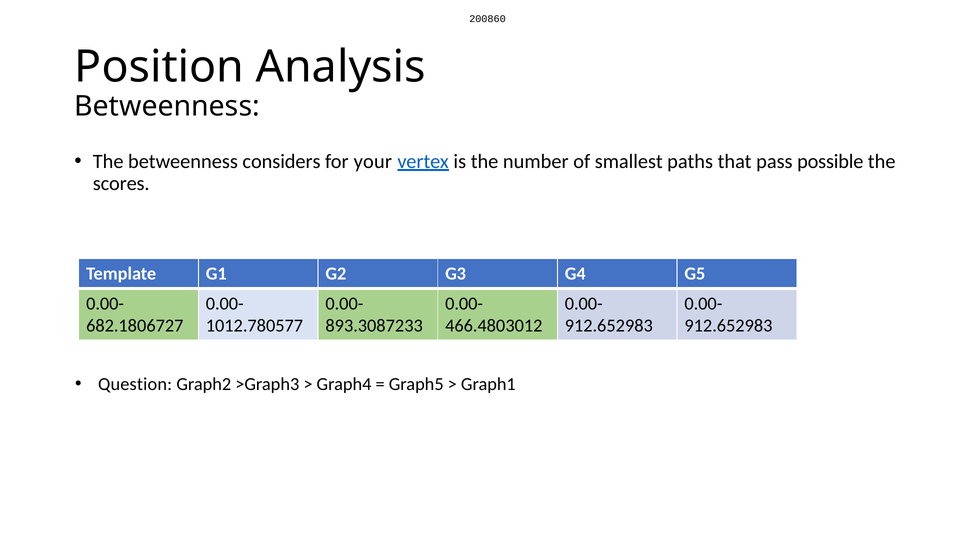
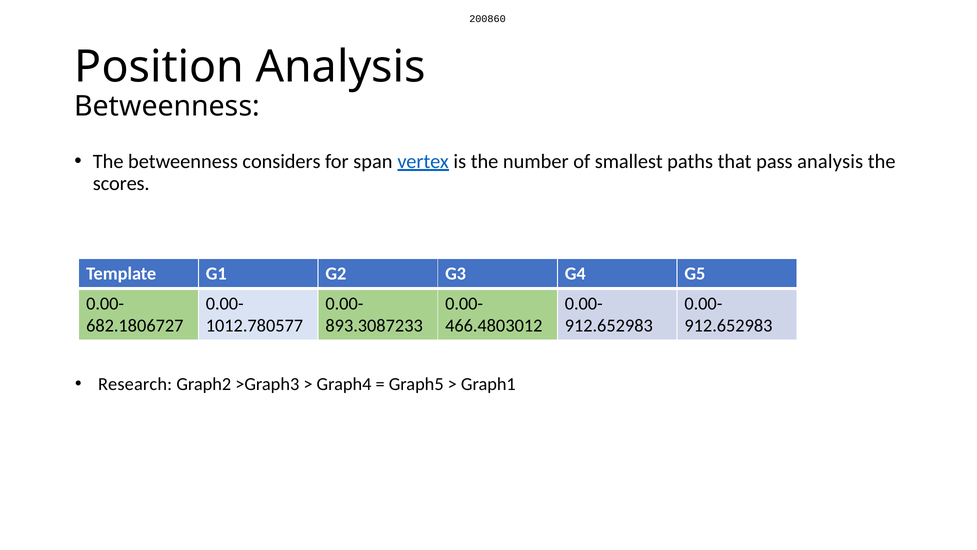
your: your -> span (373, 161)
pass possible: possible -> analysis (830, 161)
Question: Question -> Research (135, 384)
